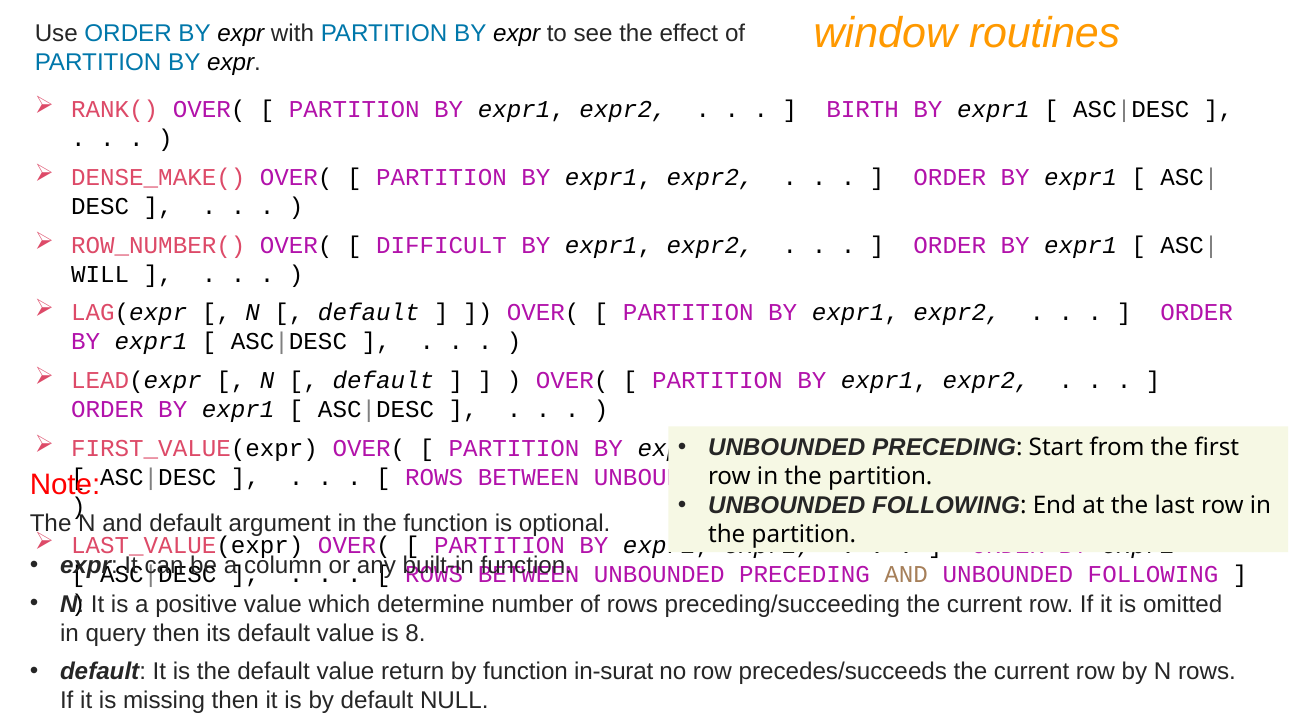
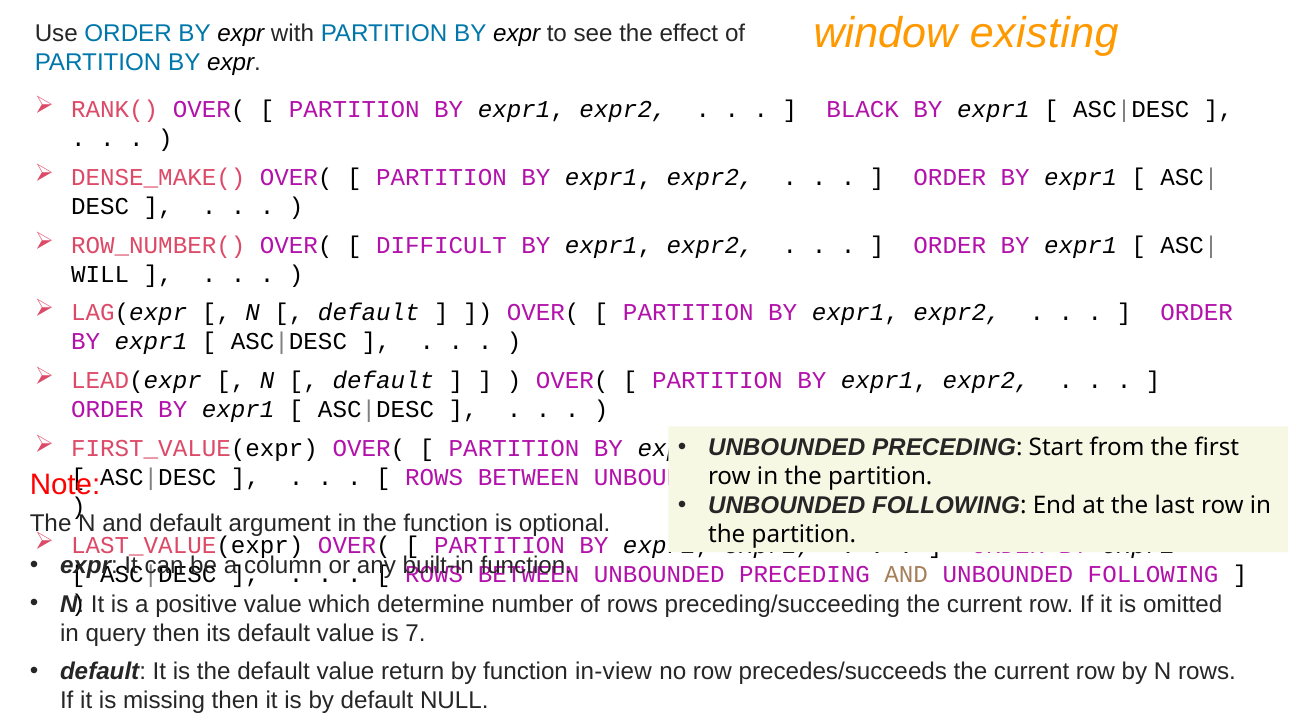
routines: routines -> existing (1044, 34)
BIRTH: BIRTH -> BLACK (863, 110)
8: 8 -> 7 (415, 633)
in-surat: in-surat -> in-view (613, 672)
